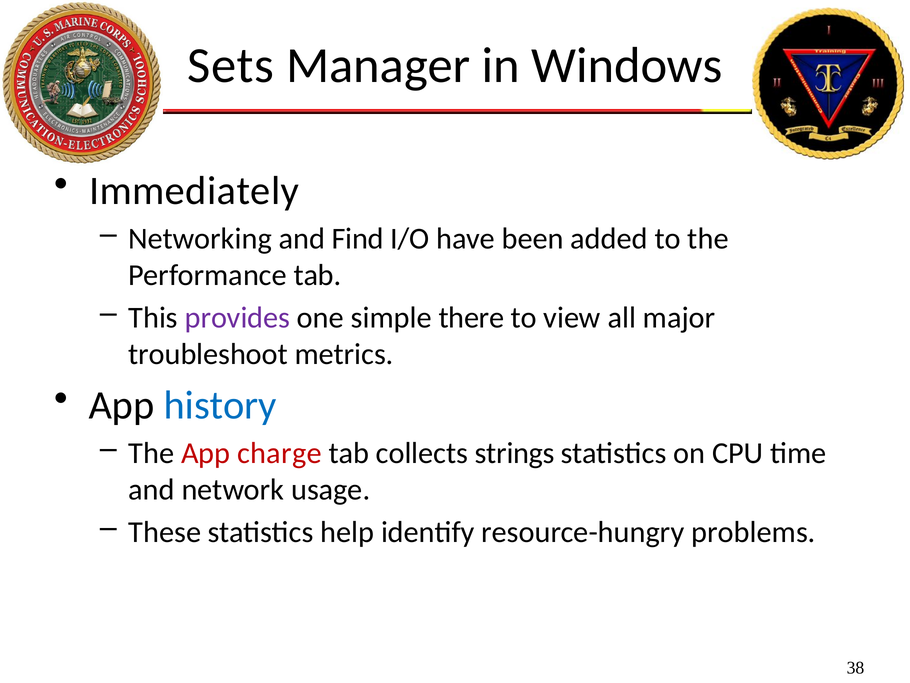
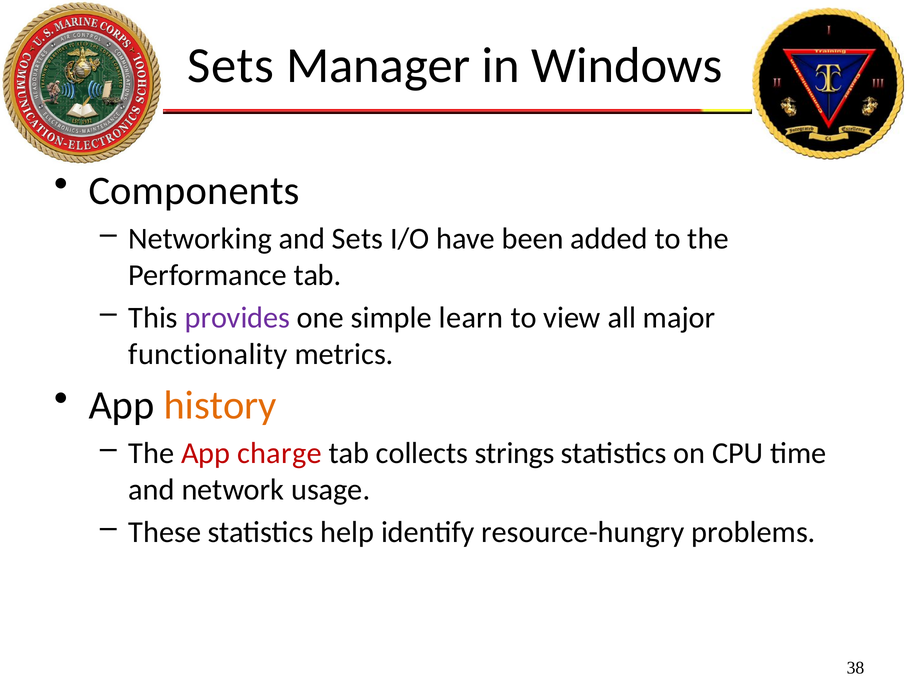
Immediately: Immediately -> Components (194, 191)
and Find: Find -> Sets (358, 239)
there: there -> learn (471, 318)
troubleshoot: troubleshoot -> functionality (208, 354)
history colour: blue -> orange (220, 405)
